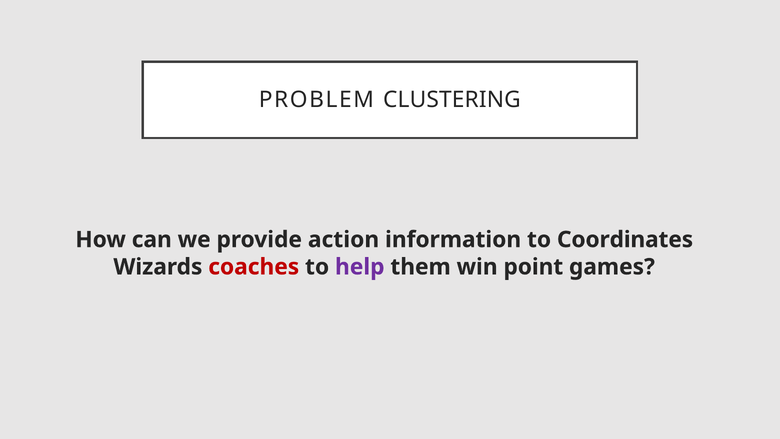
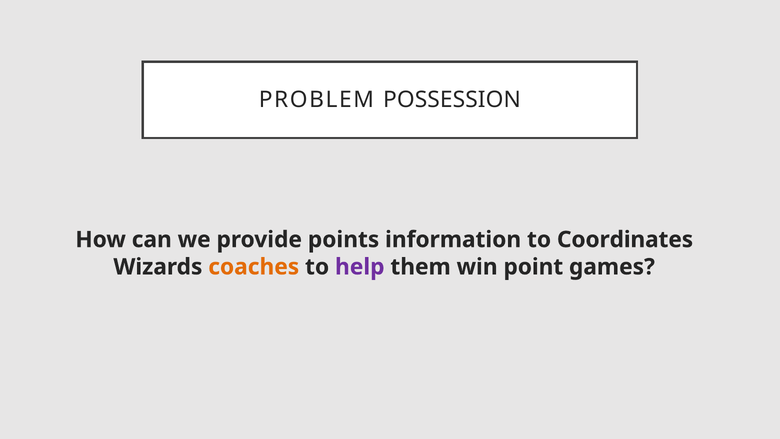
CLUSTERING: CLUSTERING -> POSSESSION (452, 100)
action: action -> points (344, 240)
coaches colour: red -> orange (254, 267)
